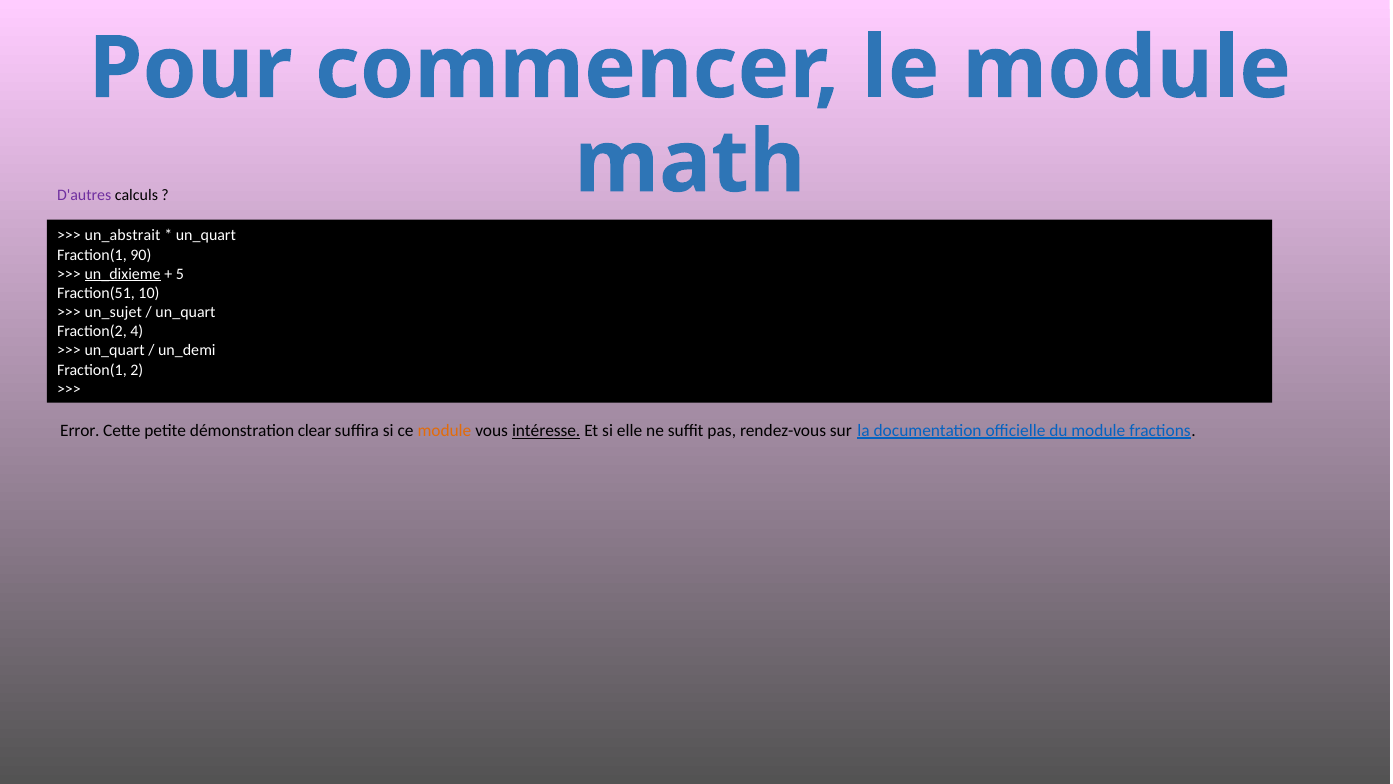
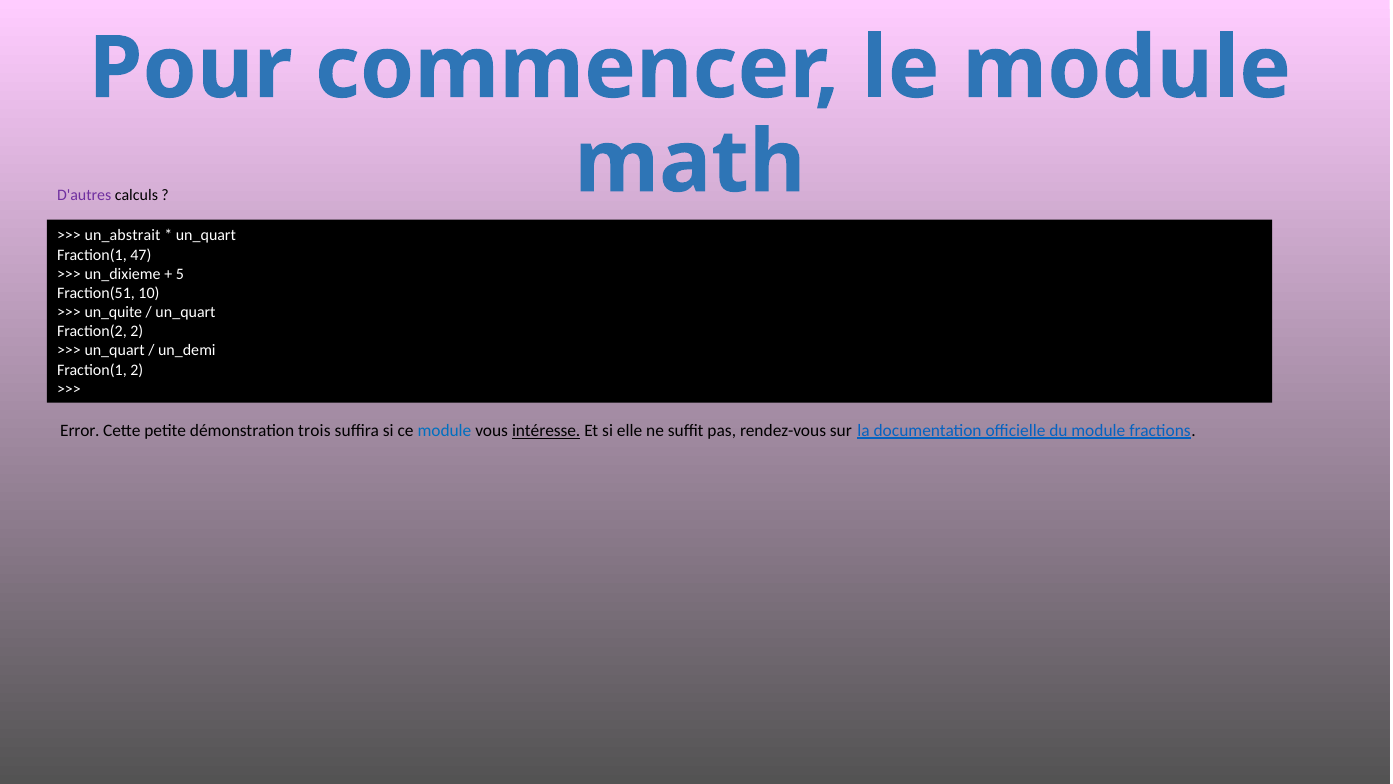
90: 90 -> 47 (141, 255)
un_dixieme underline: present -> none (123, 274)
un_sujet: un_sujet -> un_quite (113, 312)
Fraction(2 4: 4 -> 2 (137, 331)
clear: clear -> trois (314, 430)
module colour: orange -> blue (444, 430)
